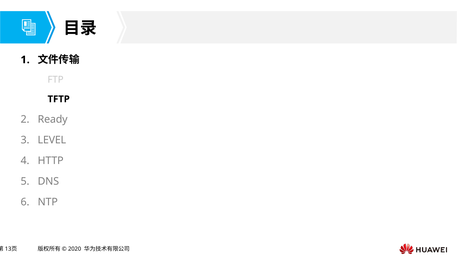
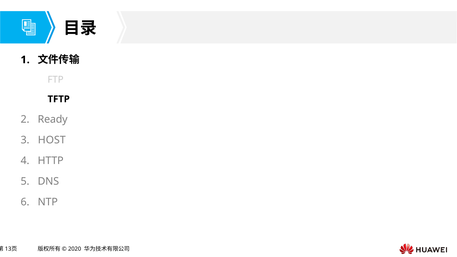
LEVEL: LEVEL -> HOST (52, 140)
